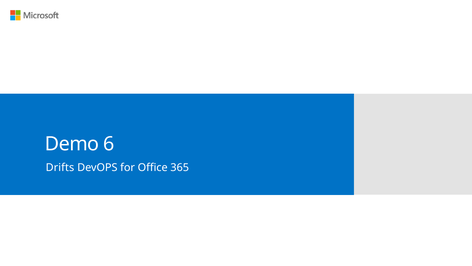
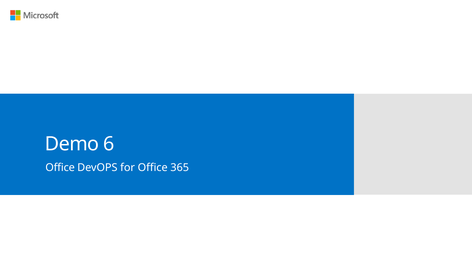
Drifts: Drifts -> Office (60, 167)
